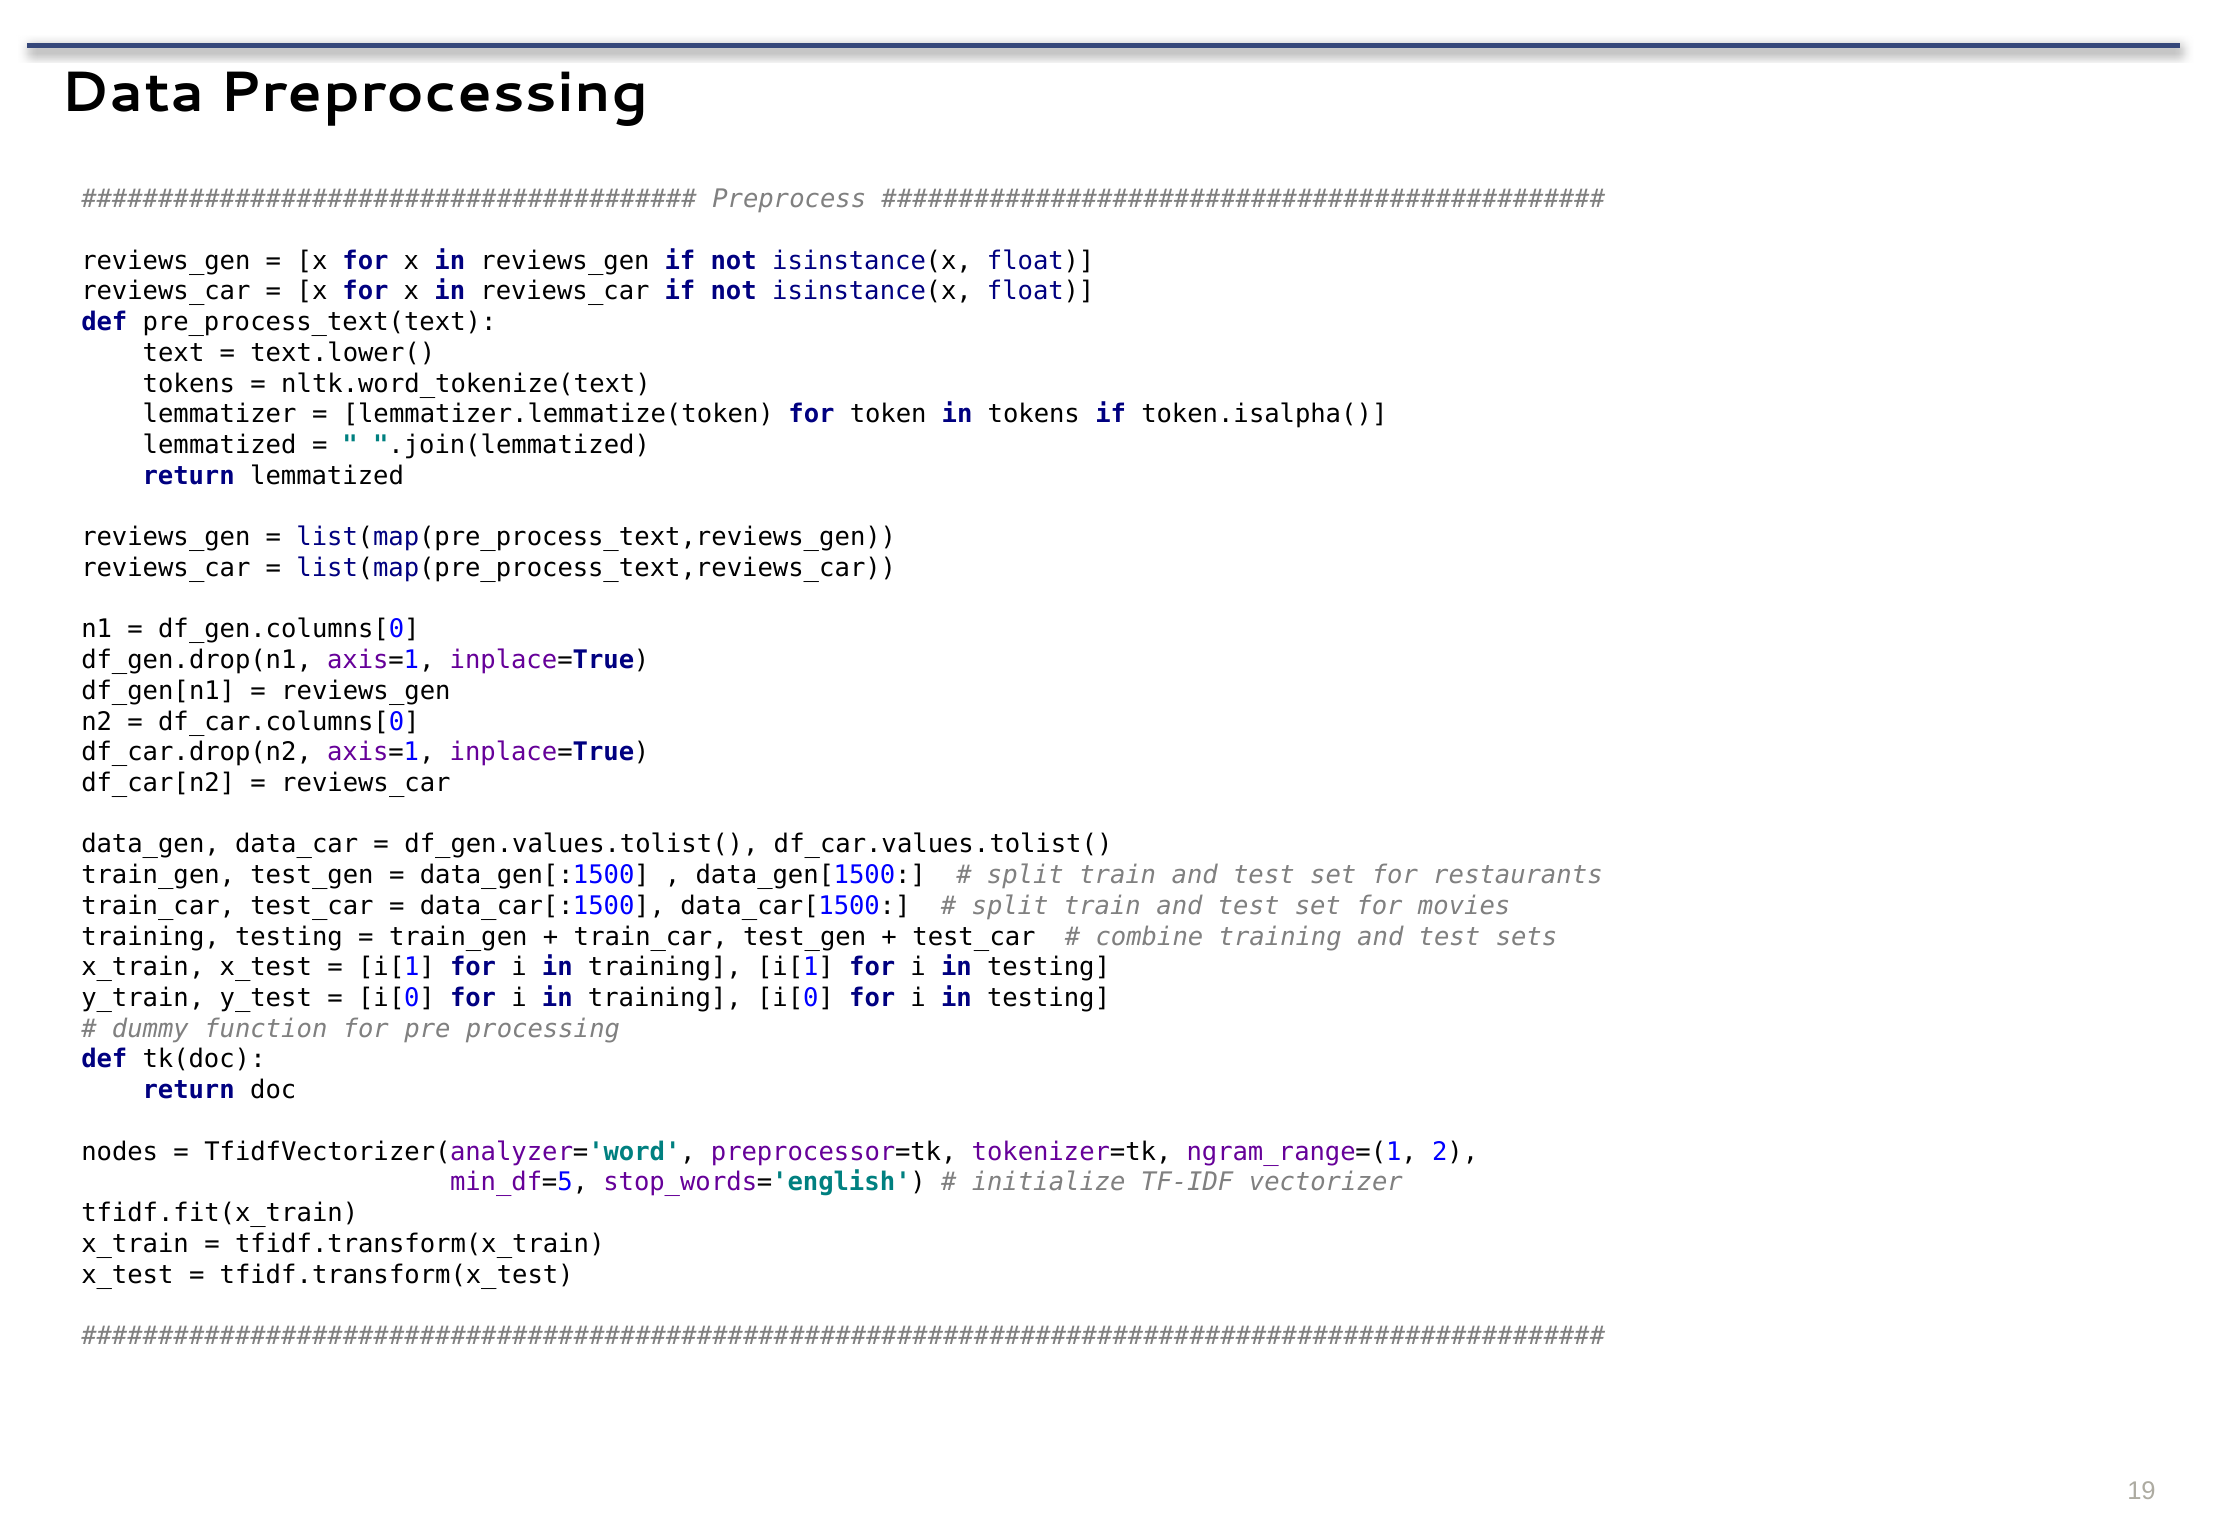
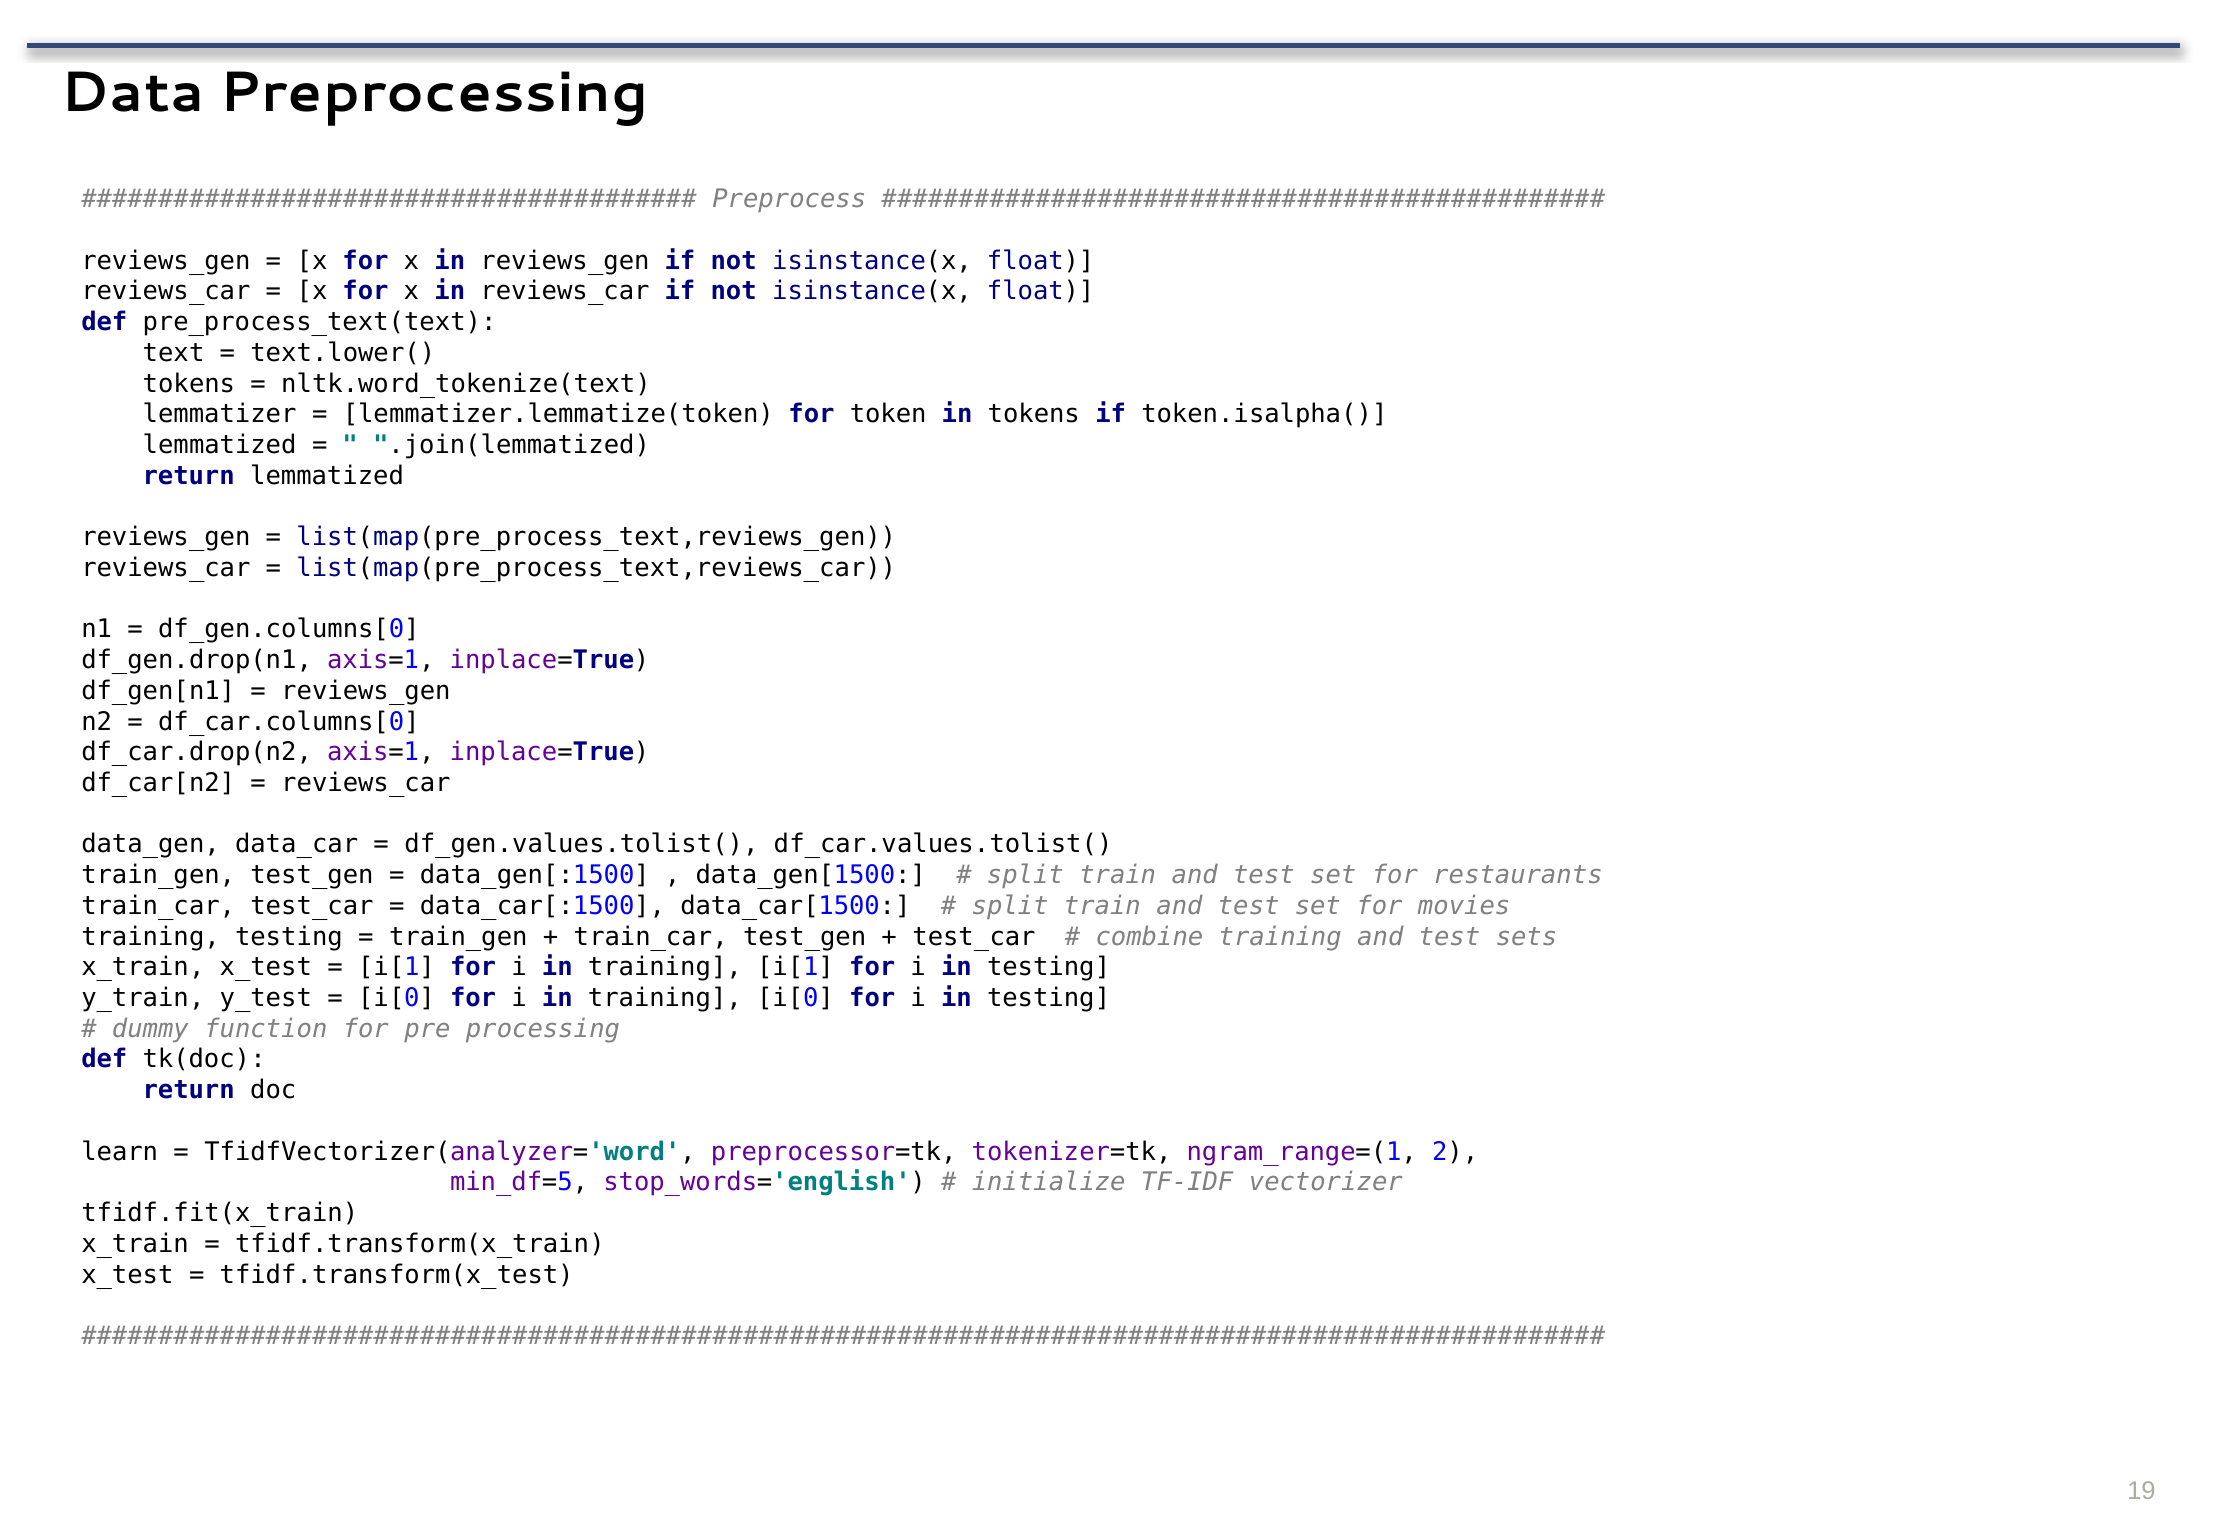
nodes: nodes -> learn (120, 1152)
